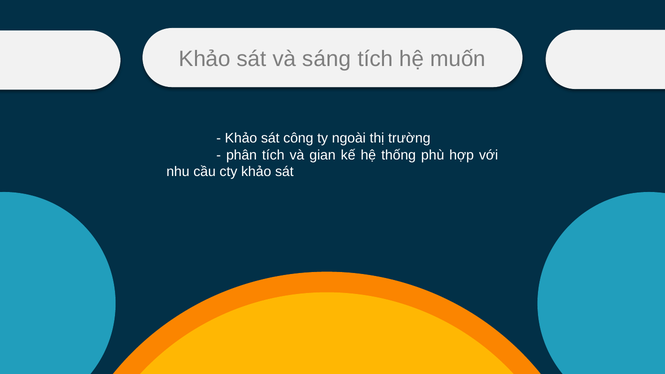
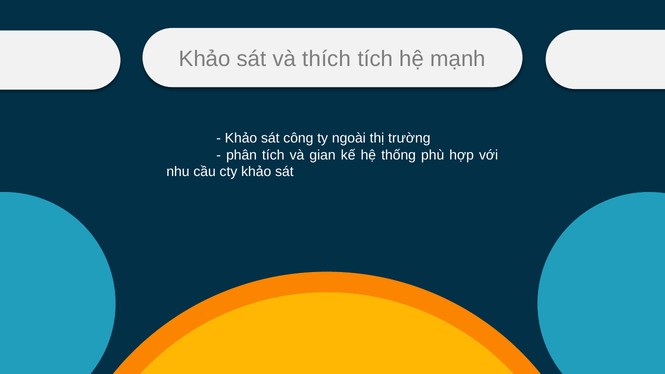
sáng: sáng -> thích (327, 59)
muốn: muốn -> mạnh (458, 59)
